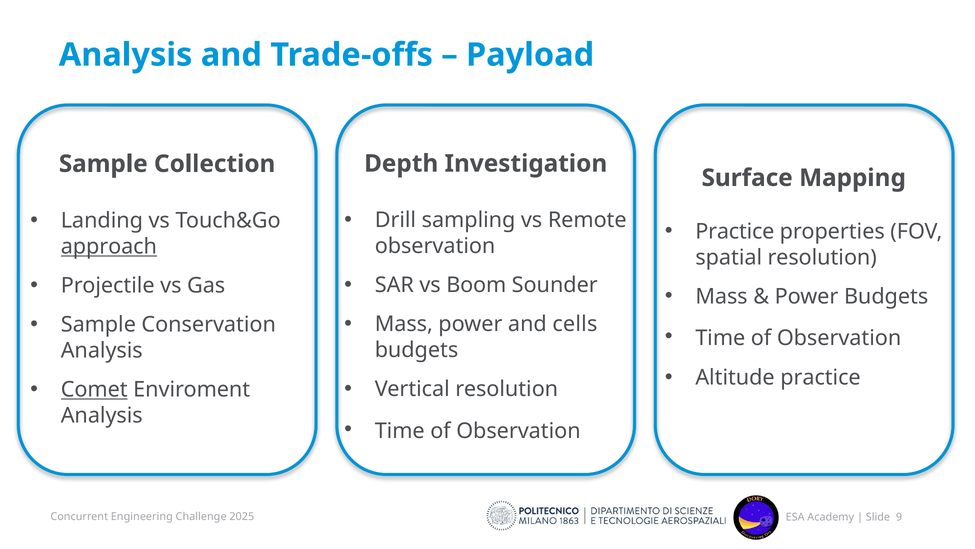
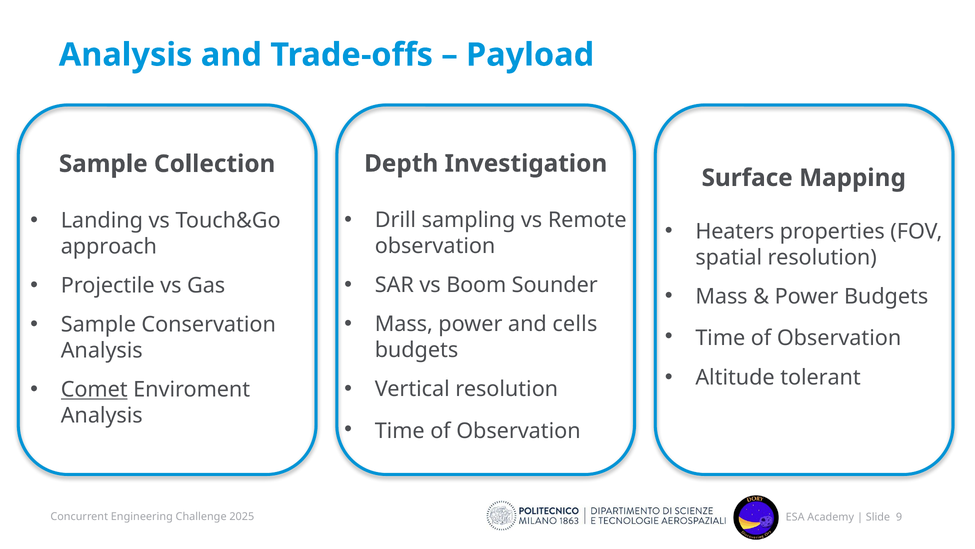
Practice: Practice -> Heaters (735, 231)
approach underline: present -> none (109, 246)
Altitude practice: practice -> tolerant (820, 377)
